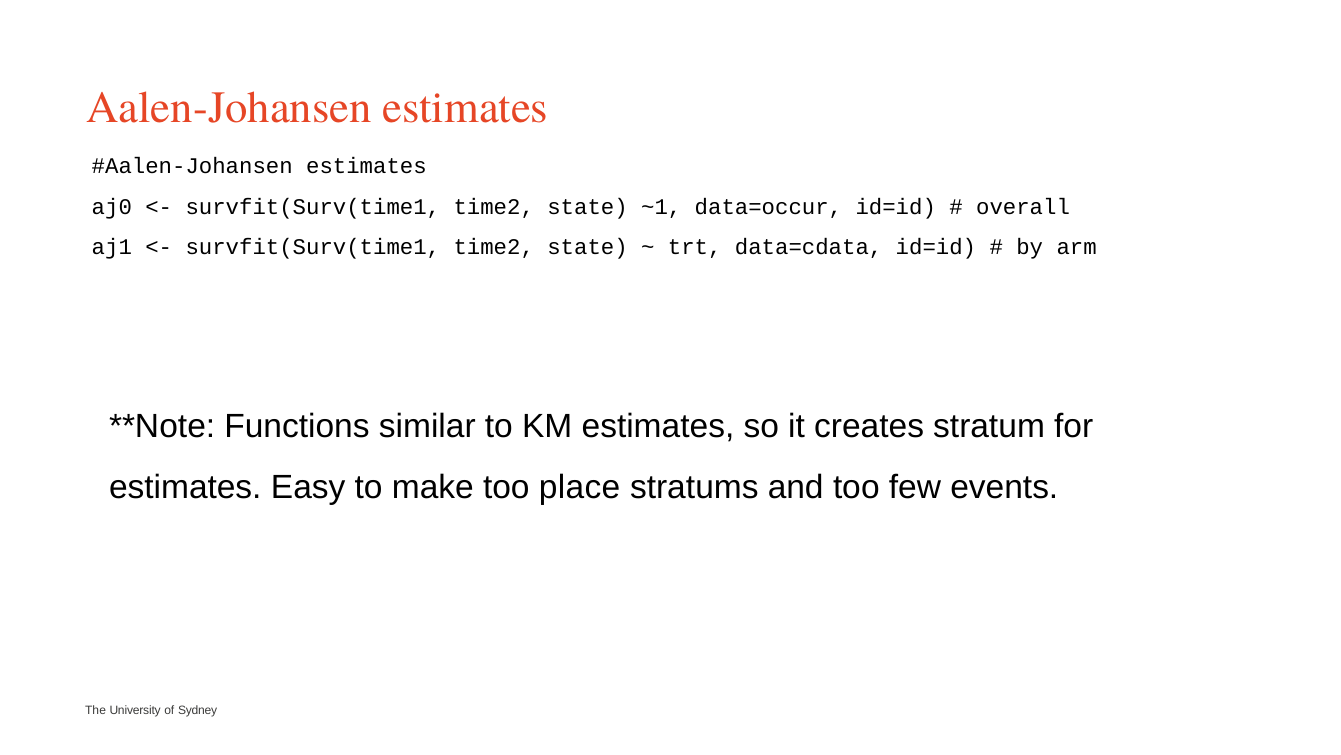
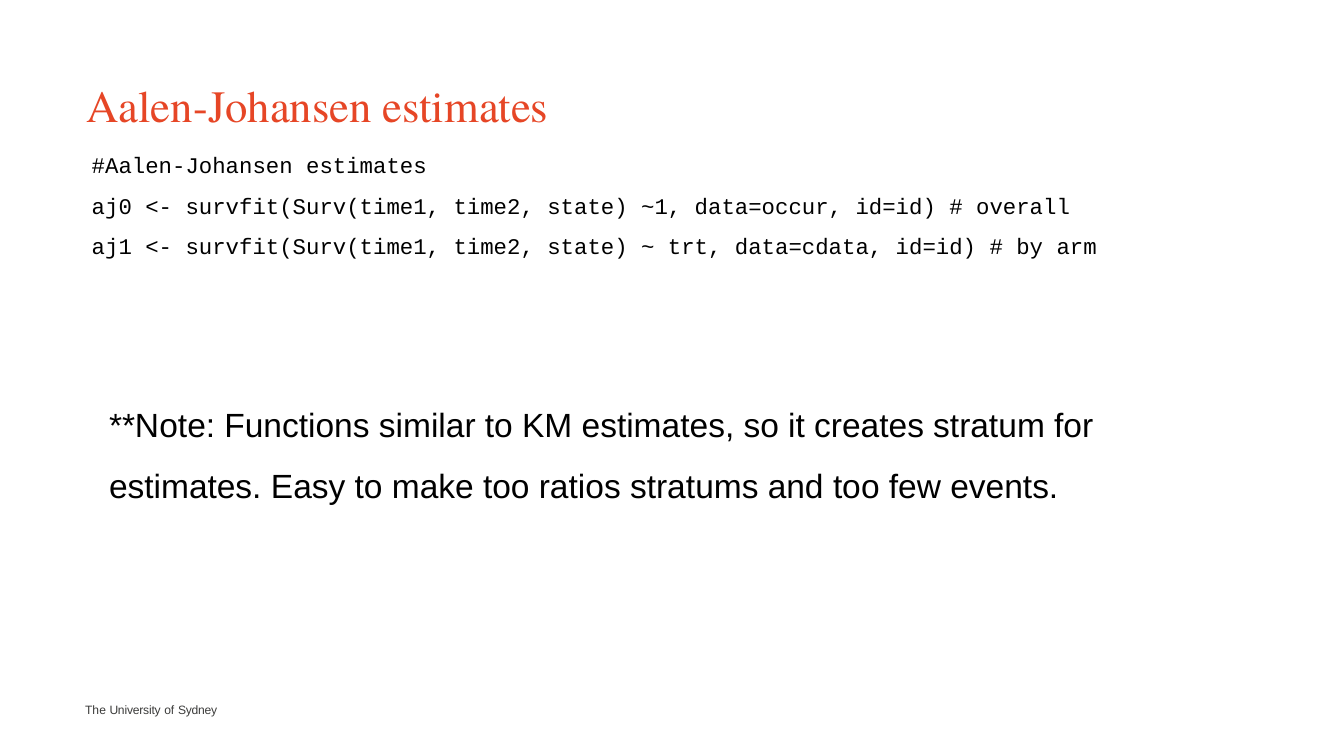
place: place -> ratios (580, 487)
